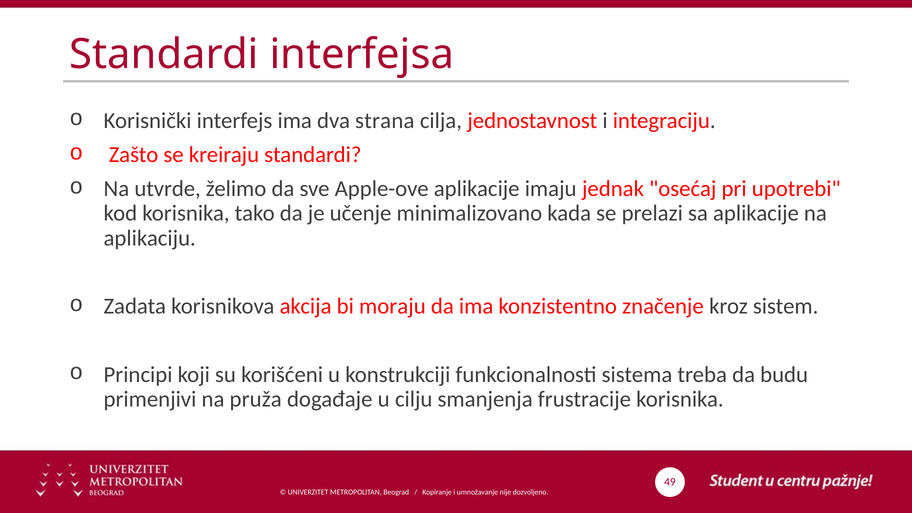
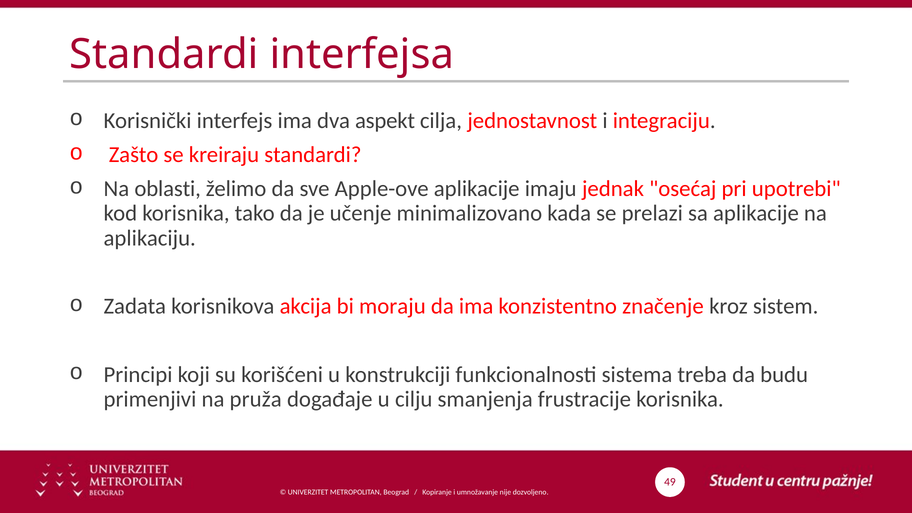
strana: strana -> aspekt (385, 121)
utvrde: utvrde -> oblasti (168, 189)
